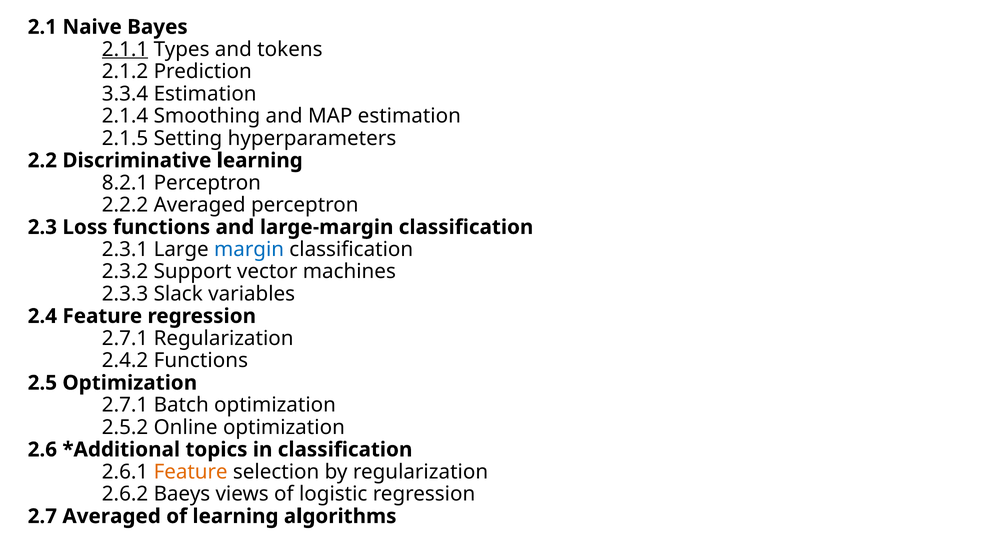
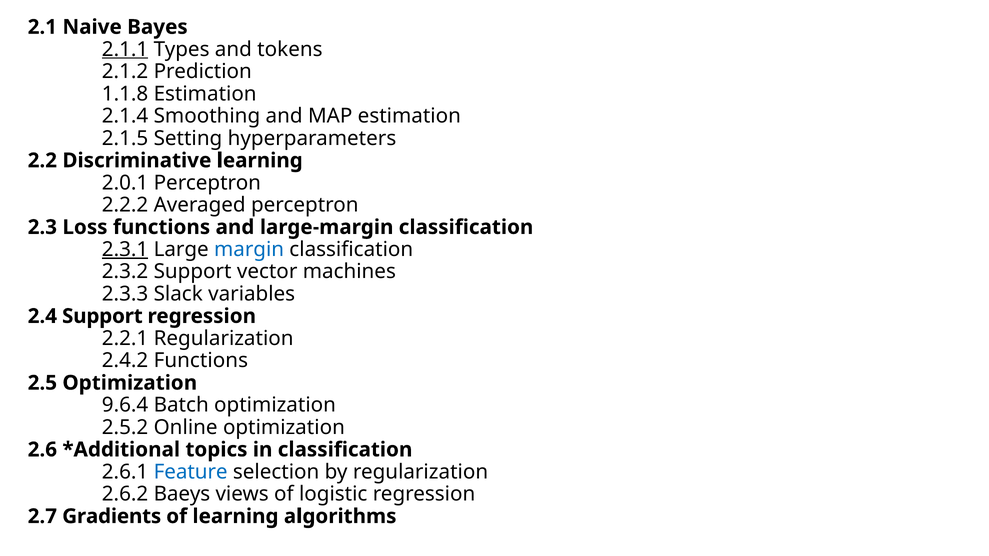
3.3.4: 3.3.4 -> 1.1.8 (125, 94)
8.2.1: 8.2.1 -> 2.0.1 (125, 183)
2.3.1 underline: none -> present (125, 250)
2.4 Feature: Feature -> Support (102, 316)
2.7.1: 2.7.1 -> 2.2.1 (125, 339)
2.7.1: 2.7.1 -> 9.6.4 (125, 405)
Feature colour: orange -> blue (191, 472)
2.7 Averaged: Averaged -> Gradients (112, 517)
